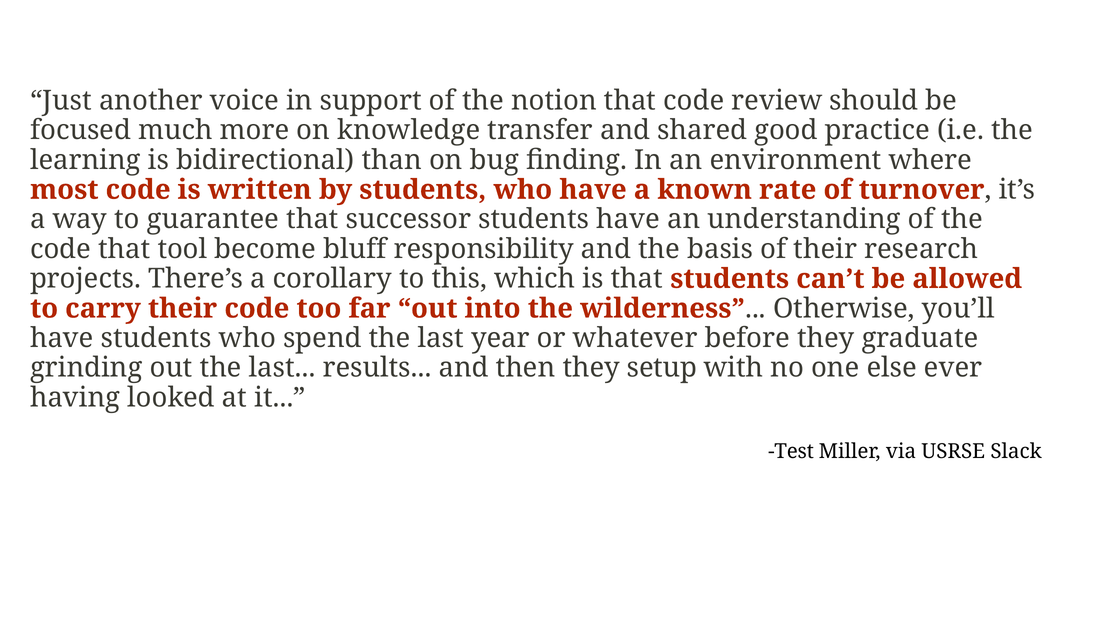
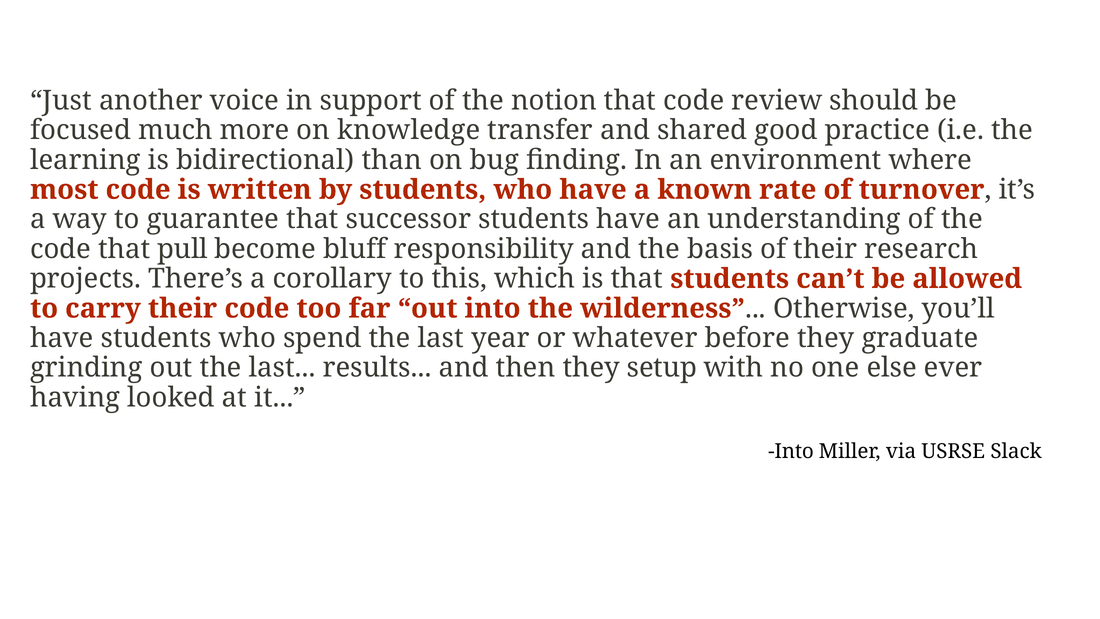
tool: tool -> pull (183, 249)
Test: Test -> Into (791, 451)
